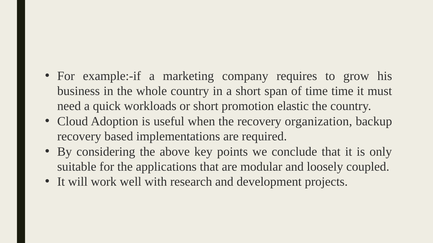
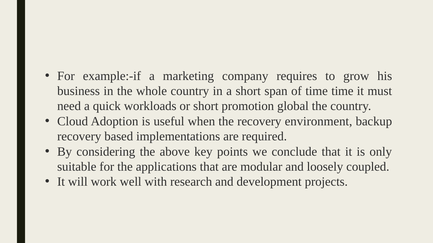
elastic: elastic -> global (293, 106)
organization: organization -> environment (319, 122)
